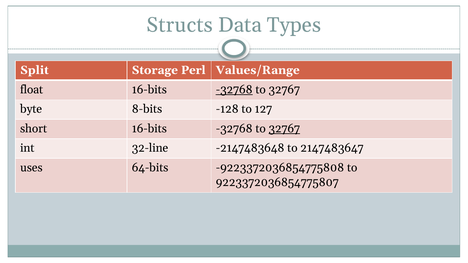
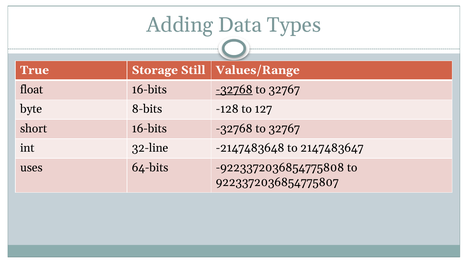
Structs: Structs -> Adding (180, 25)
Split: Split -> True (35, 70)
Perl: Perl -> Still (193, 70)
32767 underline: present -> none (284, 129)
